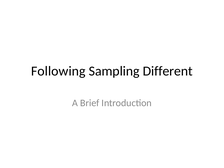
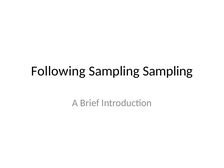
Sampling Different: Different -> Sampling (168, 71)
